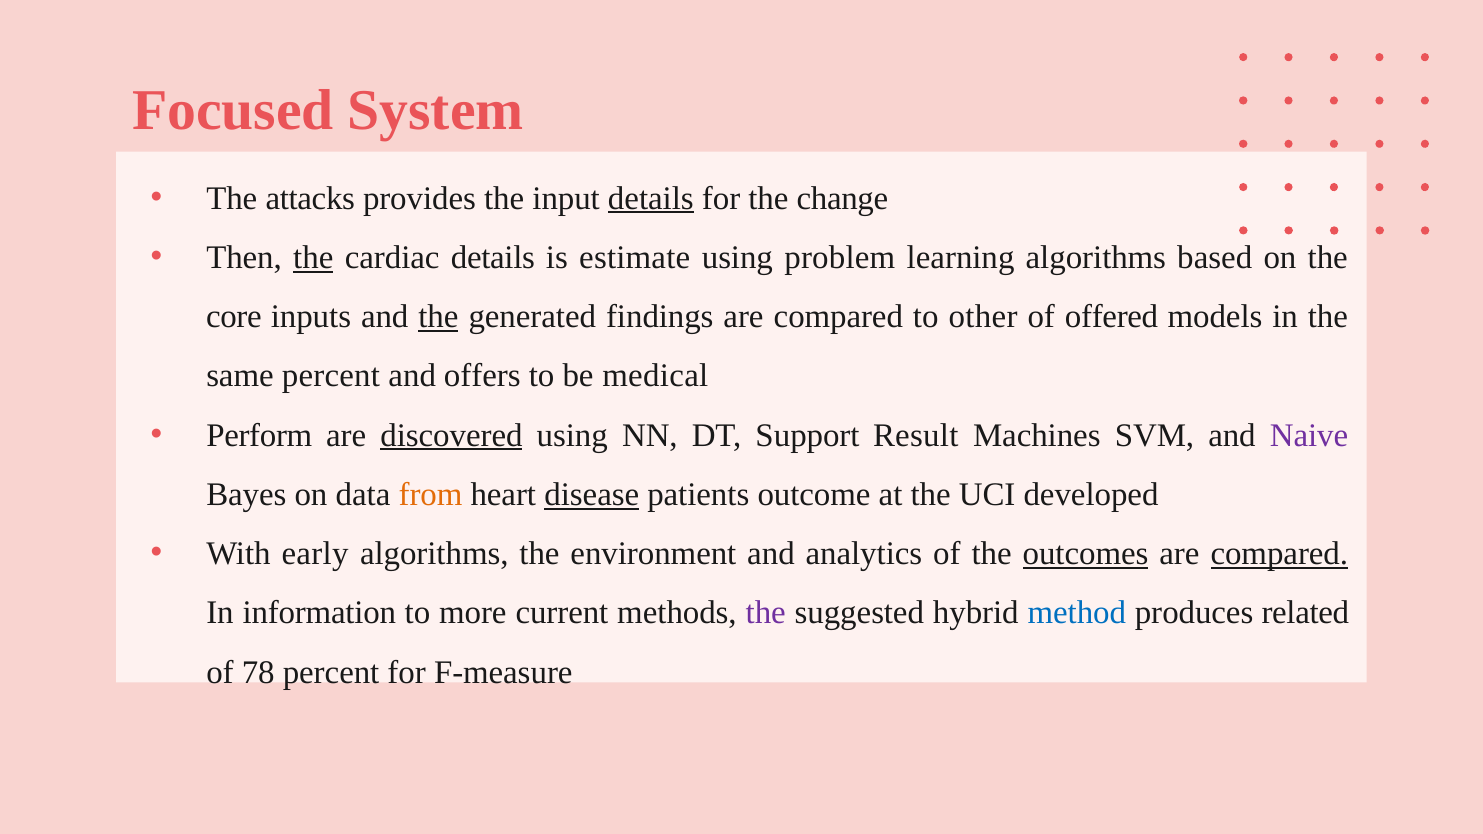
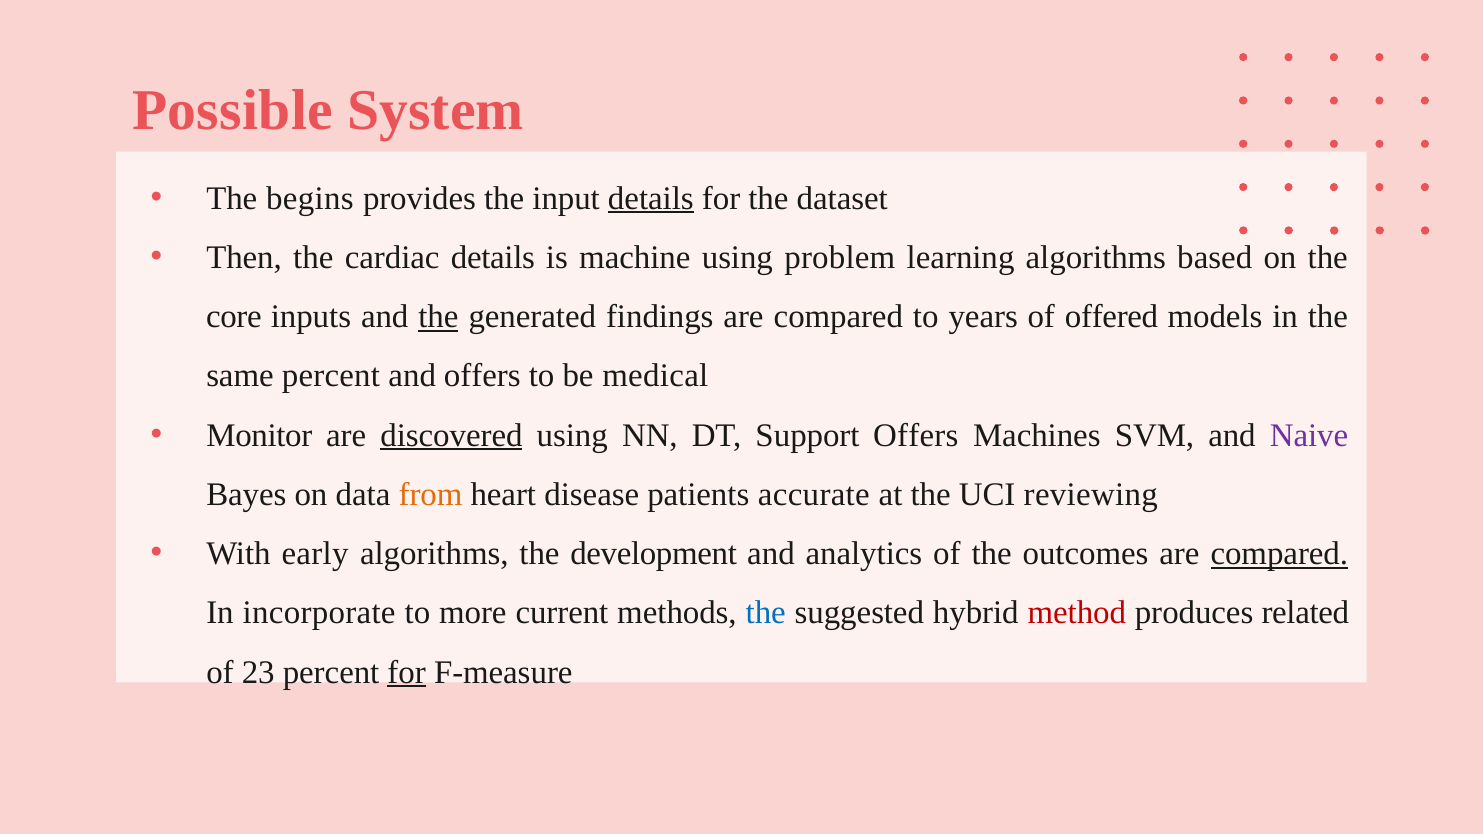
Focused: Focused -> Possible (233, 110)
attacks: attacks -> begins (310, 198)
change: change -> dataset (842, 198)
the underline: present -> none (313, 258)
estimate: estimate -> machine (635, 258)
other: other -> years (983, 317)
Perform: Perform -> Monitor (259, 435)
Support Result: Result -> Offers (916, 435)
disease underline: present -> none (592, 495)
outcome: outcome -> accurate (814, 495)
developed: developed -> reviewing (1091, 495)
environment: environment -> development (654, 554)
outcomes underline: present -> none (1086, 554)
information: information -> incorporate (319, 613)
the colour: purple -> blue (766, 613)
method colour: blue -> red (1077, 613)
78: 78 -> 23 (258, 672)
for underline: none -> present (407, 672)
